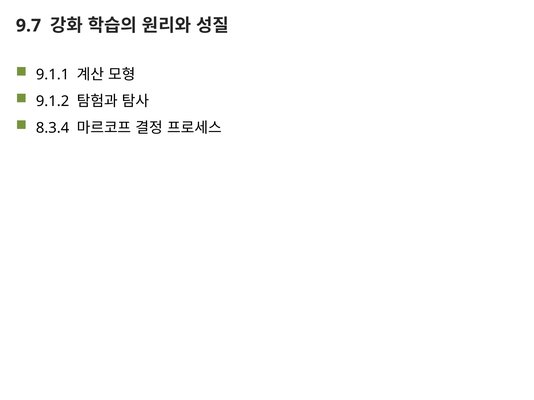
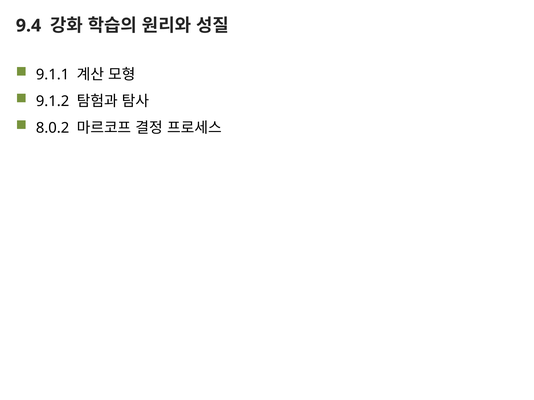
9.7: 9.7 -> 9.4 (29, 26)
8.3.4: 8.3.4 -> 8.0.2 (53, 128)
